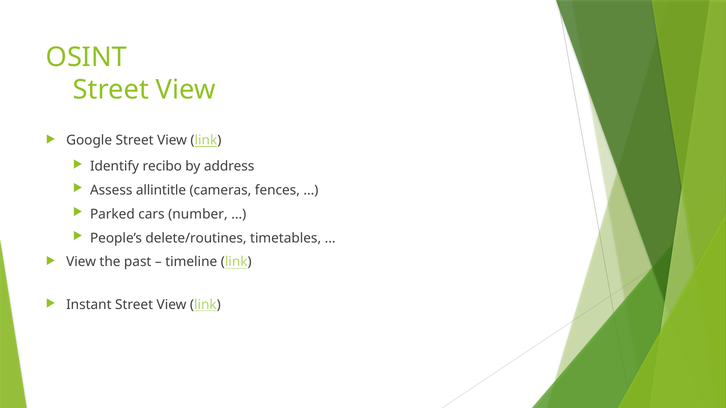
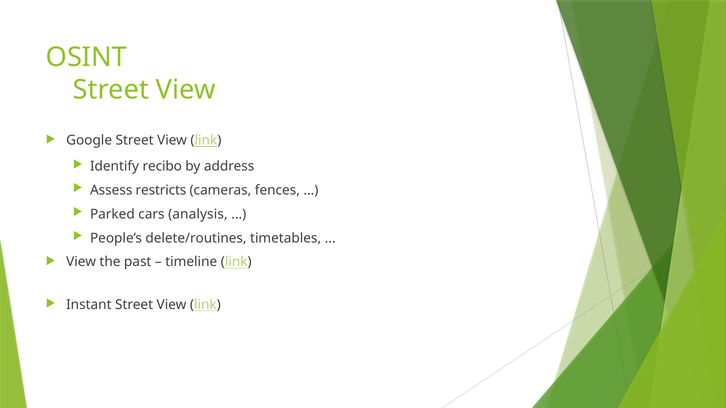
allintitle: allintitle -> restricts (161, 190)
number: number -> analysis (198, 214)
